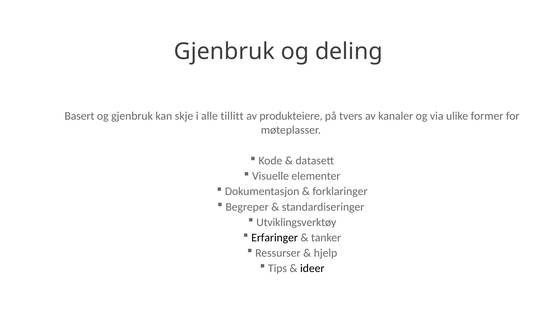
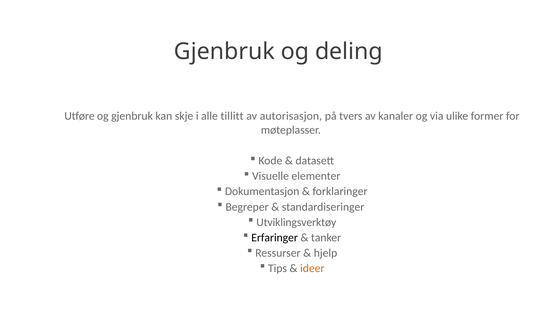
Basert: Basert -> Utføre (80, 116)
produkteiere: produkteiere -> autorisasjon (291, 116)
ideer colour: black -> orange (312, 269)
